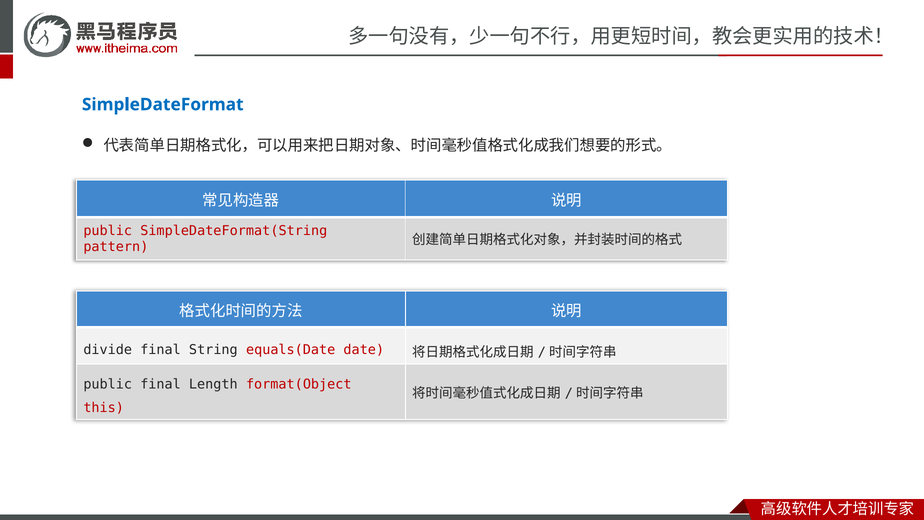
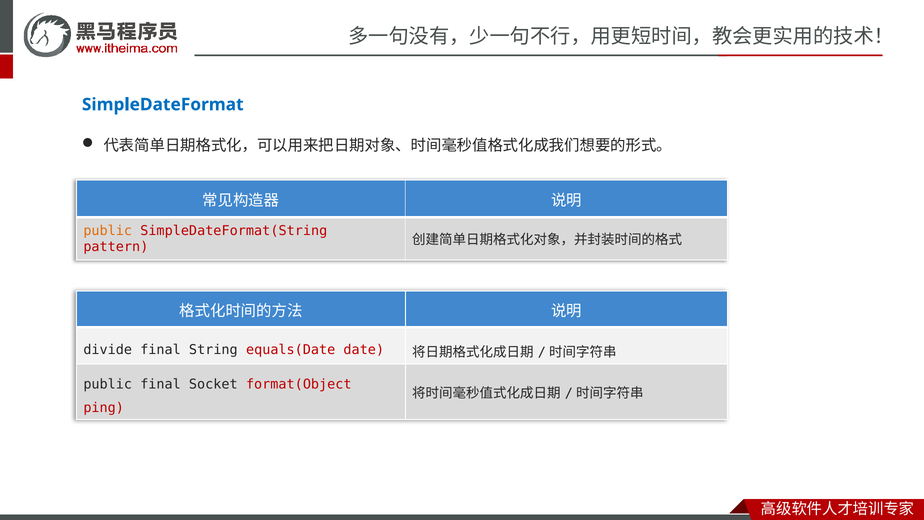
public colour: red -> orange (108, 231)
Length: Length -> Socket (213, 384)
this: this -> ping (104, 408)
